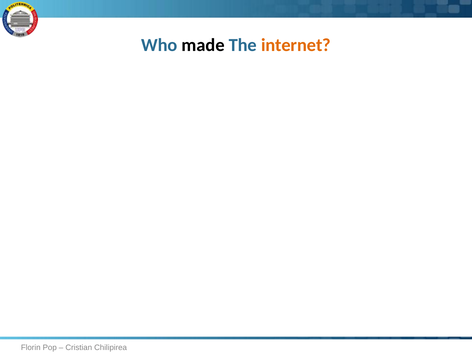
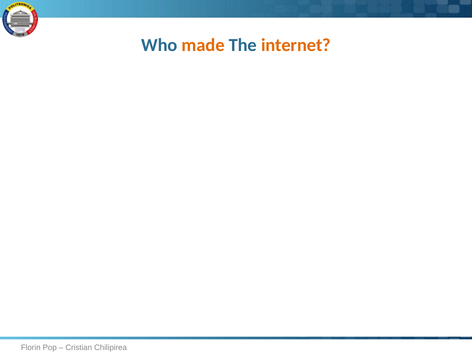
made colour: black -> orange (203, 45)
